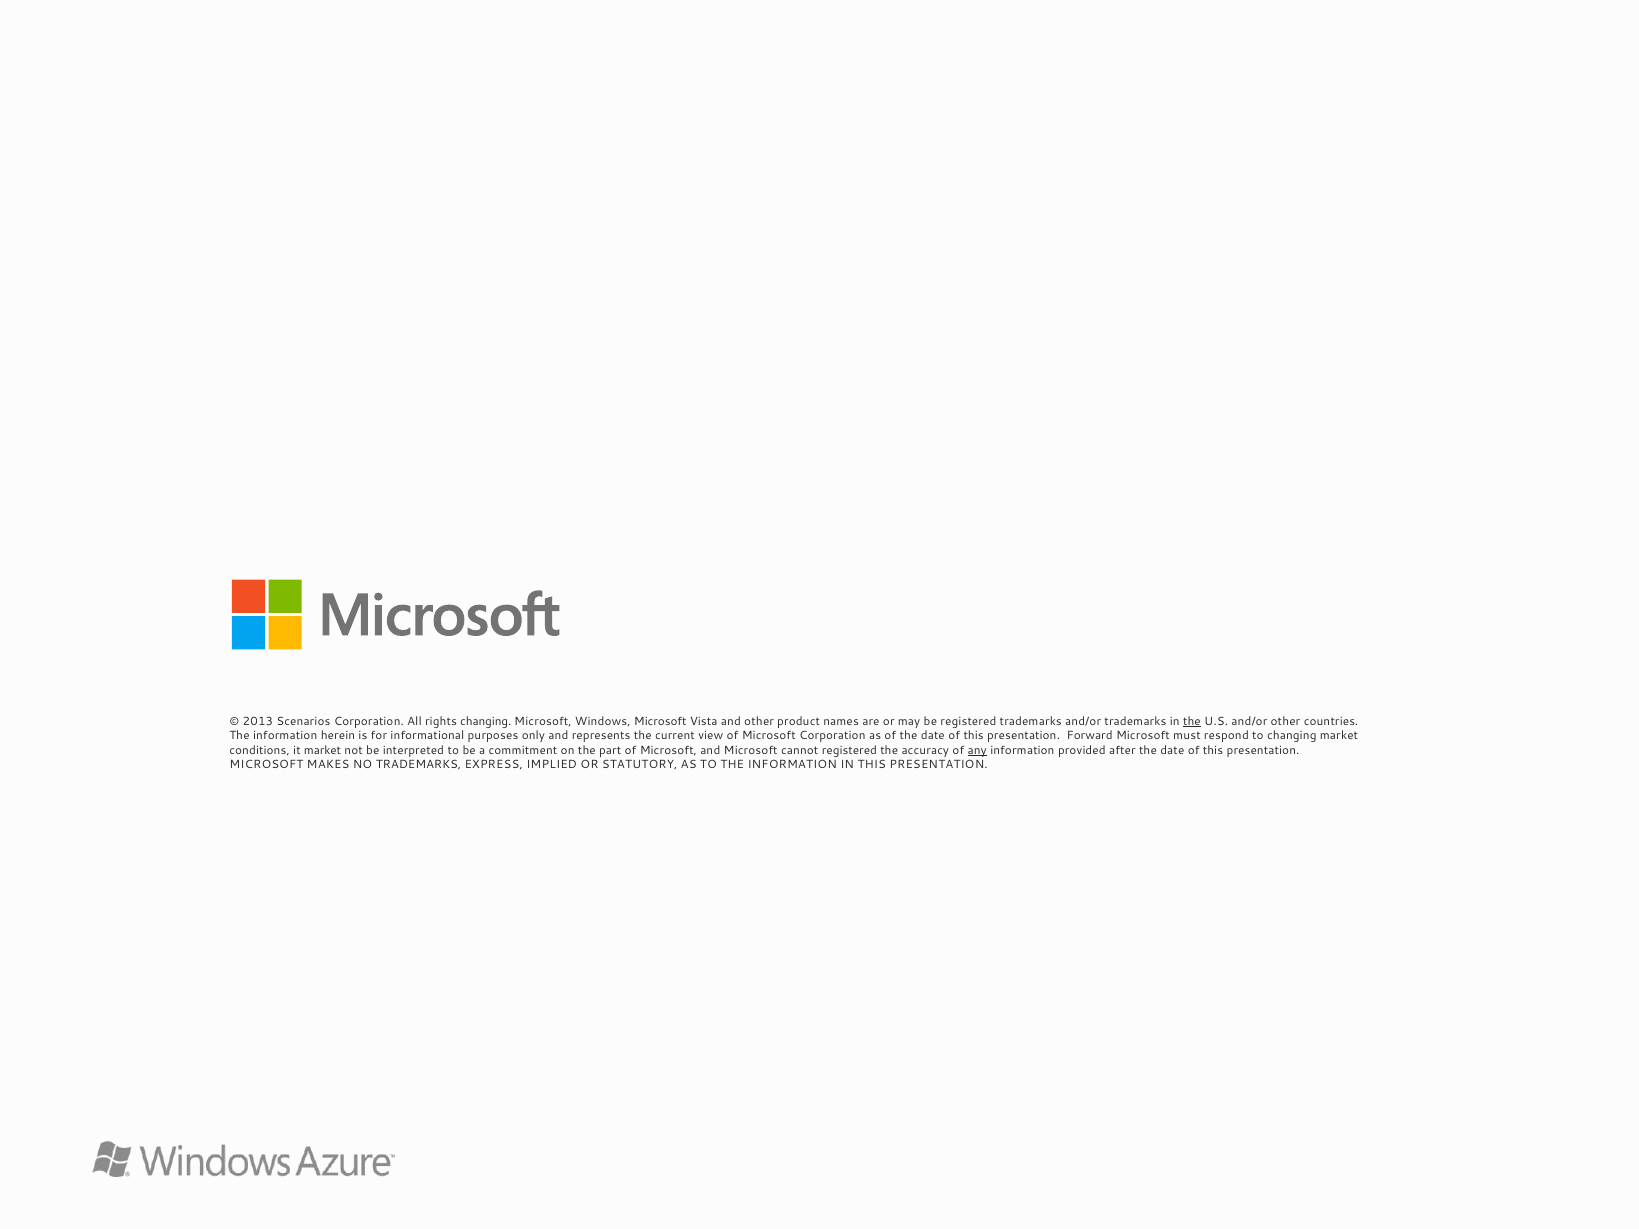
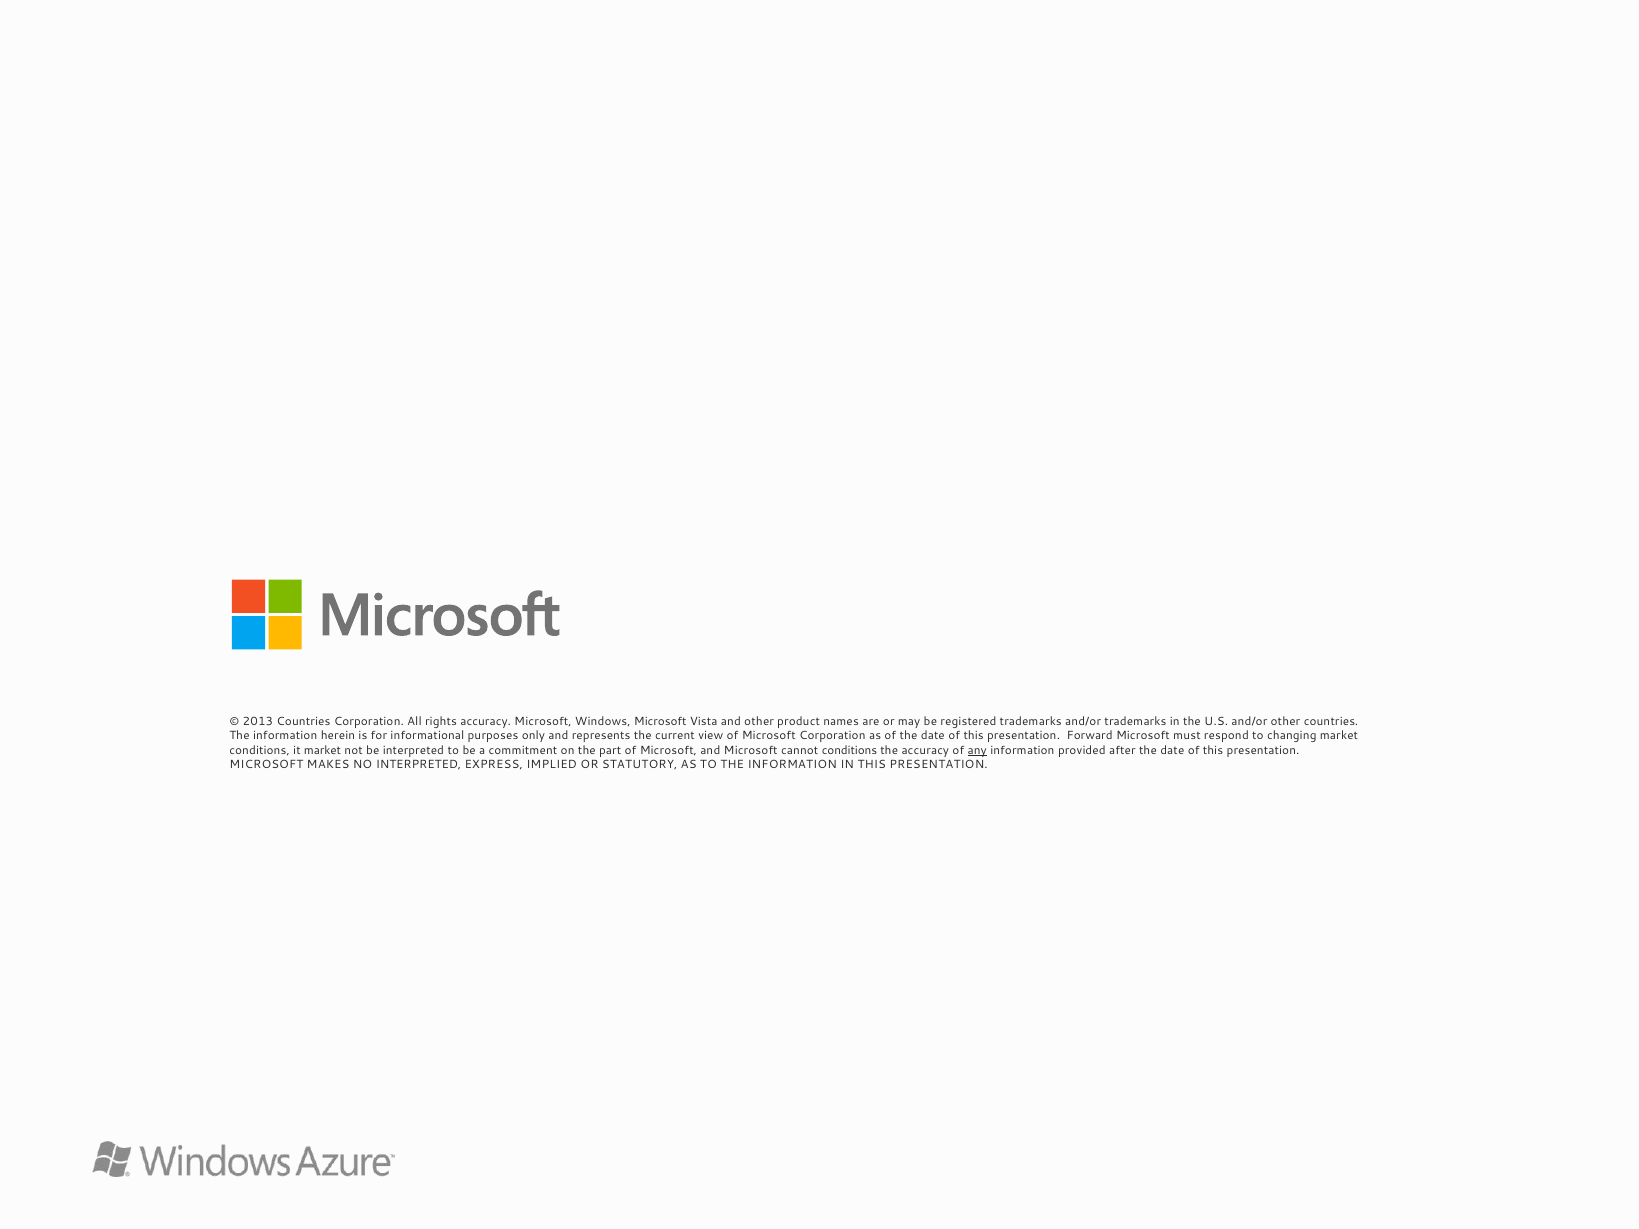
2013 Scenarios: Scenarios -> Countries (303, 722)
rights changing: changing -> accuracy (486, 722)
the underline: present -> none (1192, 722)
cannot registered: registered -> conditions (849, 751)
NO TRADEMARKS: TRADEMARKS -> INTERPRETED (419, 765)
